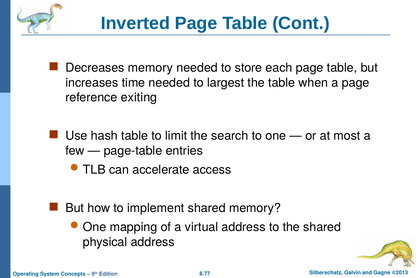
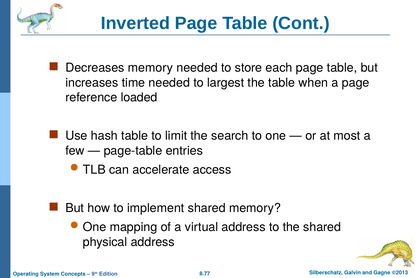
exiting: exiting -> loaded (139, 98)
